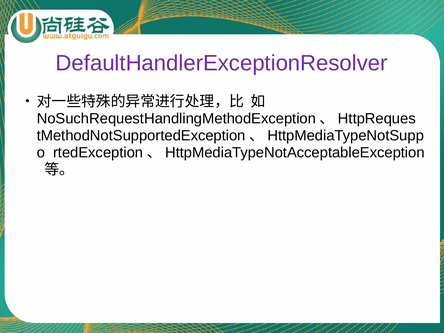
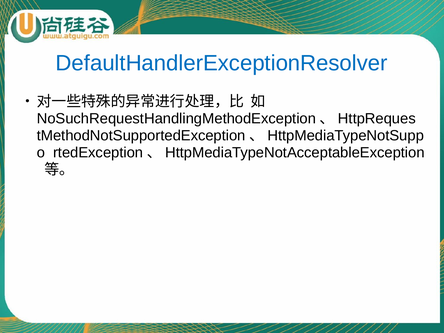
DefaultHandlerExceptionResolver colour: purple -> blue (222, 63)
